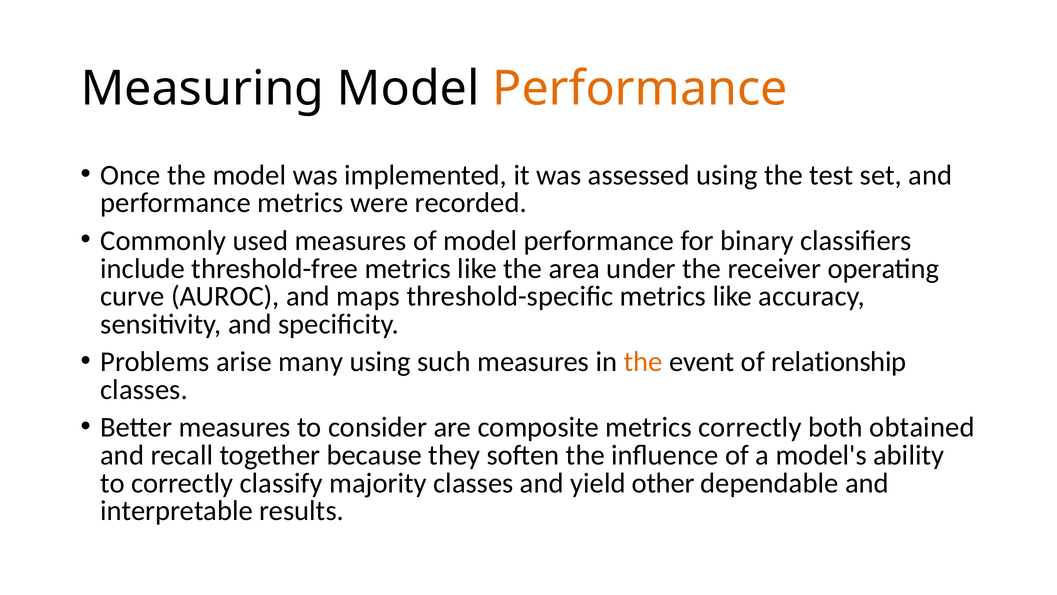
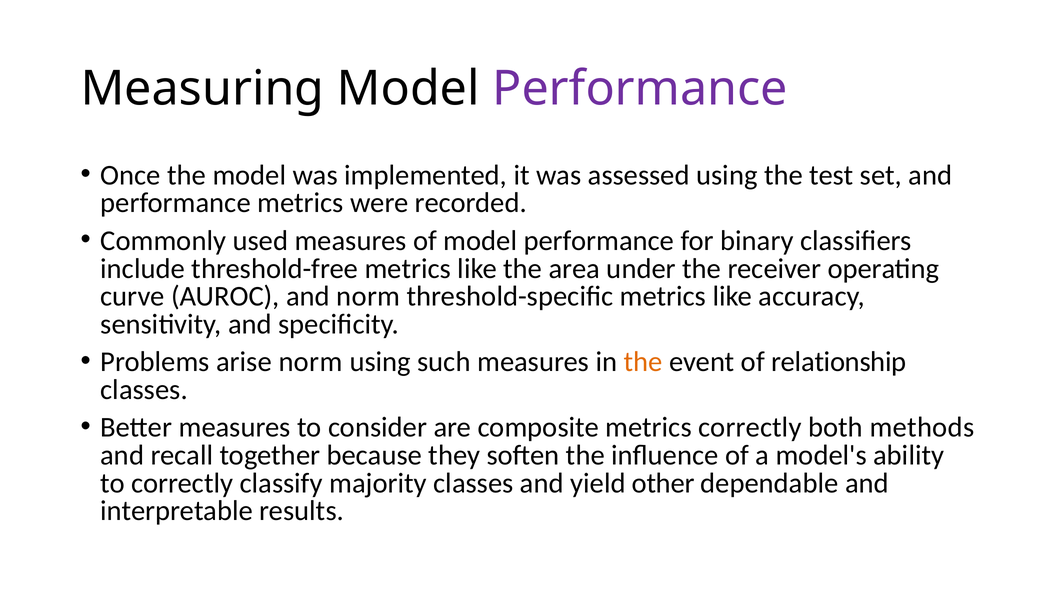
Performance colour: orange -> purple (640, 89)
and maps: maps -> norm (368, 296)
arise many: many -> norm (311, 362)
obtained: obtained -> methods (922, 427)
